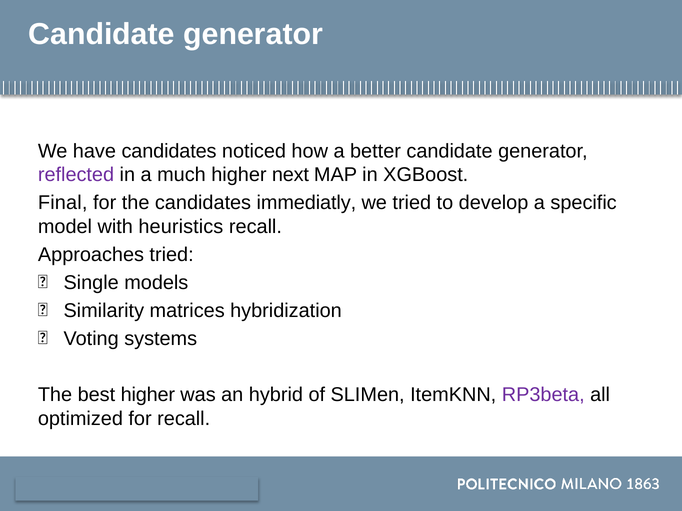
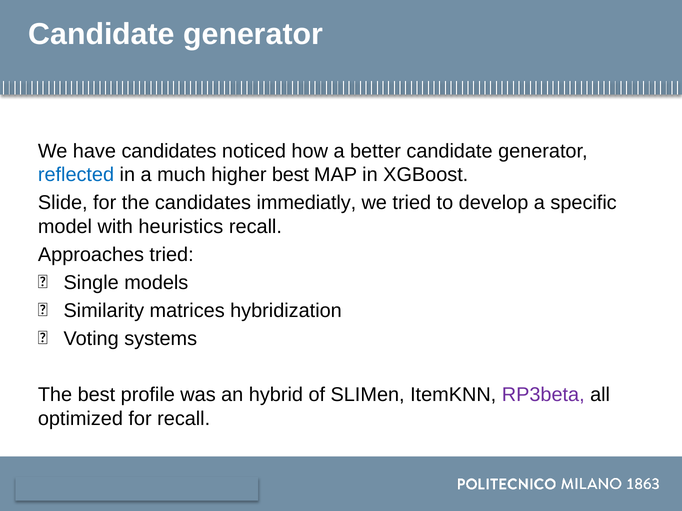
reflected colour: purple -> blue (76, 175)
higher next: next -> best (290, 175)
Final: Final -> Slide (63, 203)
best higher: higher -> profile (148, 395)
